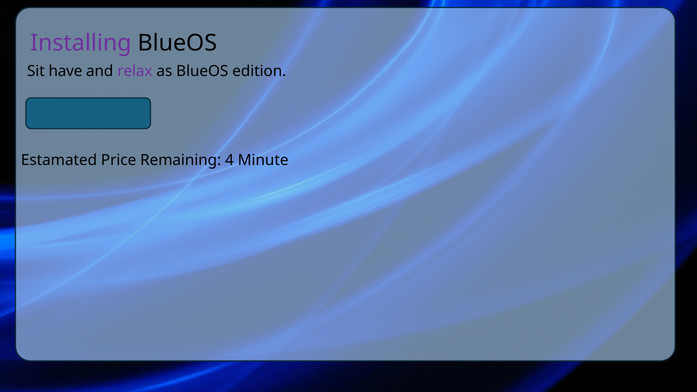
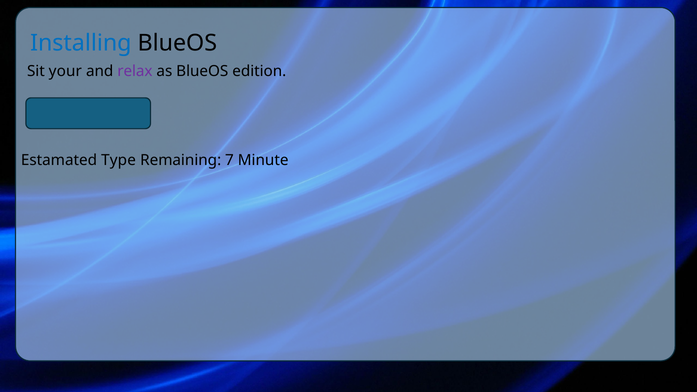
Installing colour: purple -> blue (81, 43)
have: have -> your (65, 71)
Price: Price -> Type (119, 160)
4: 4 -> 7 (229, 160)
